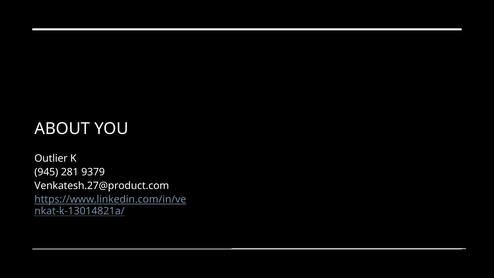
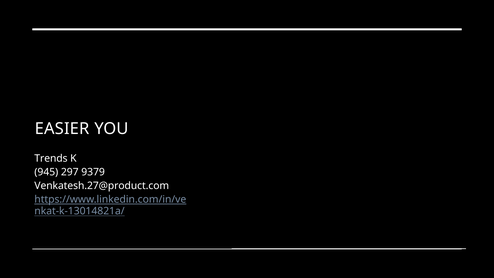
ABOUT: ABOUT -> EASIER (62, 129)
Outlier: Outlier -> Trends (51, 158)
281: 281 -> 297 (70, 172)
